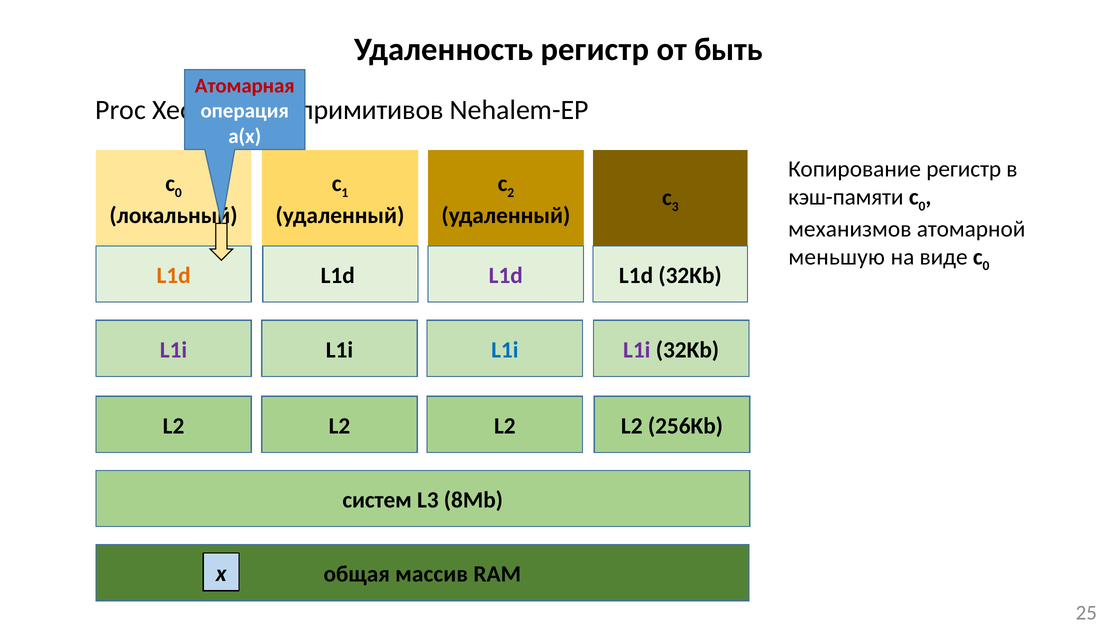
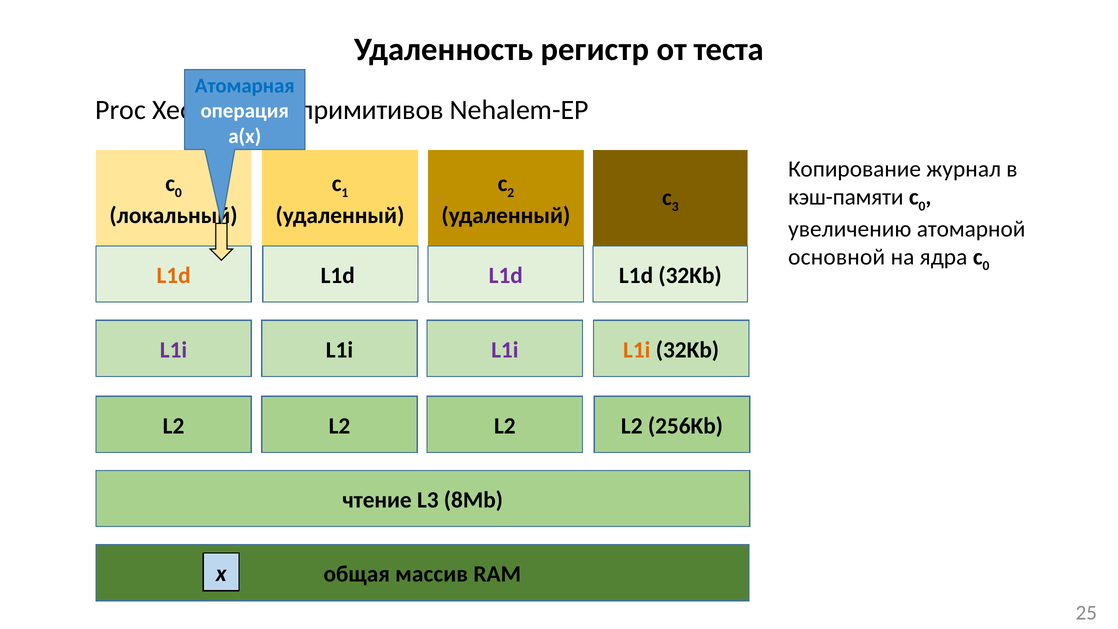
быть: быть -> теста (729, 50)
Атомарная colour: red -> blue (245, 86)
Копирование регистр: регистр -> журнал (964, 169)
механизмов: механизмов -> увеличению (850, 229)
меньшую: меньшую -> основной (837, 257)
виде: виде -> ядра (943, 257)
L1i colour: blue -> purple (505, 350)
L1i colour: purple -> orange (637, 350)
систем: систем -> чтение (377, 500)
